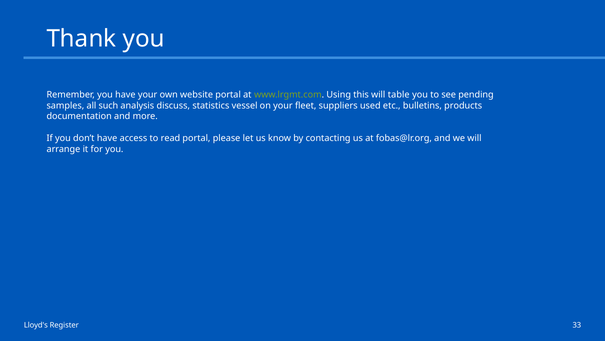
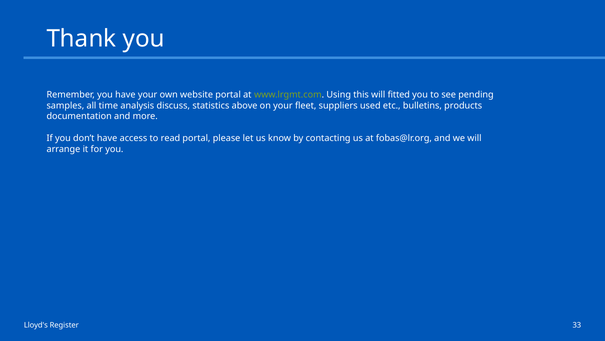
table: table -> fitted (399, 94)
such: such -> time (108, 105)
vessel: vessel -> above (245, 105)
